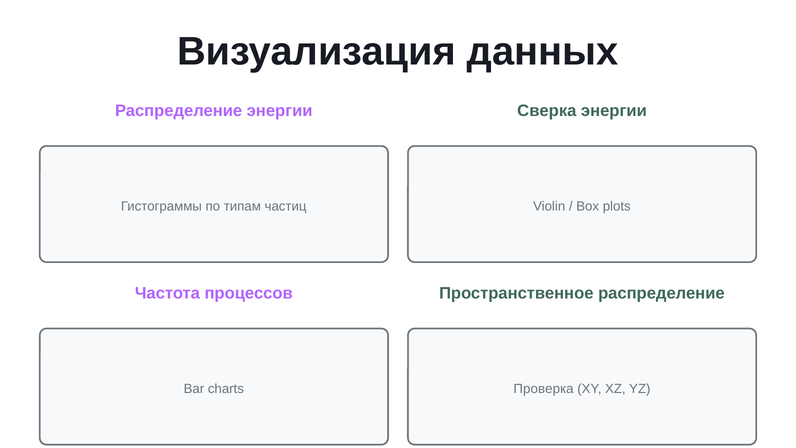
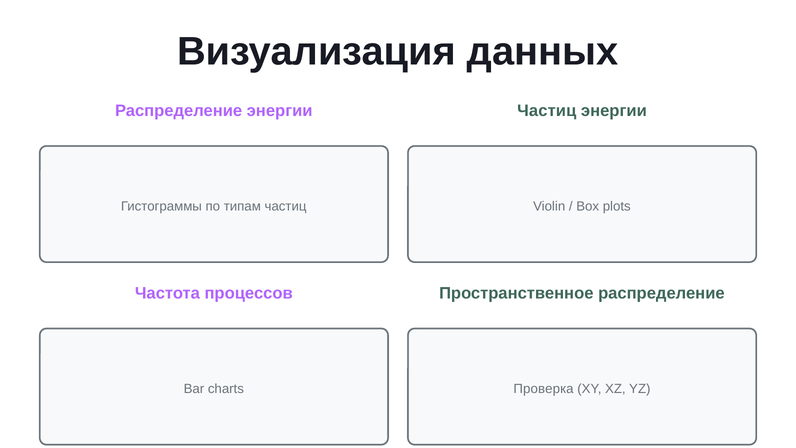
Сверка: Сверка -> Частиц (547, 111)
